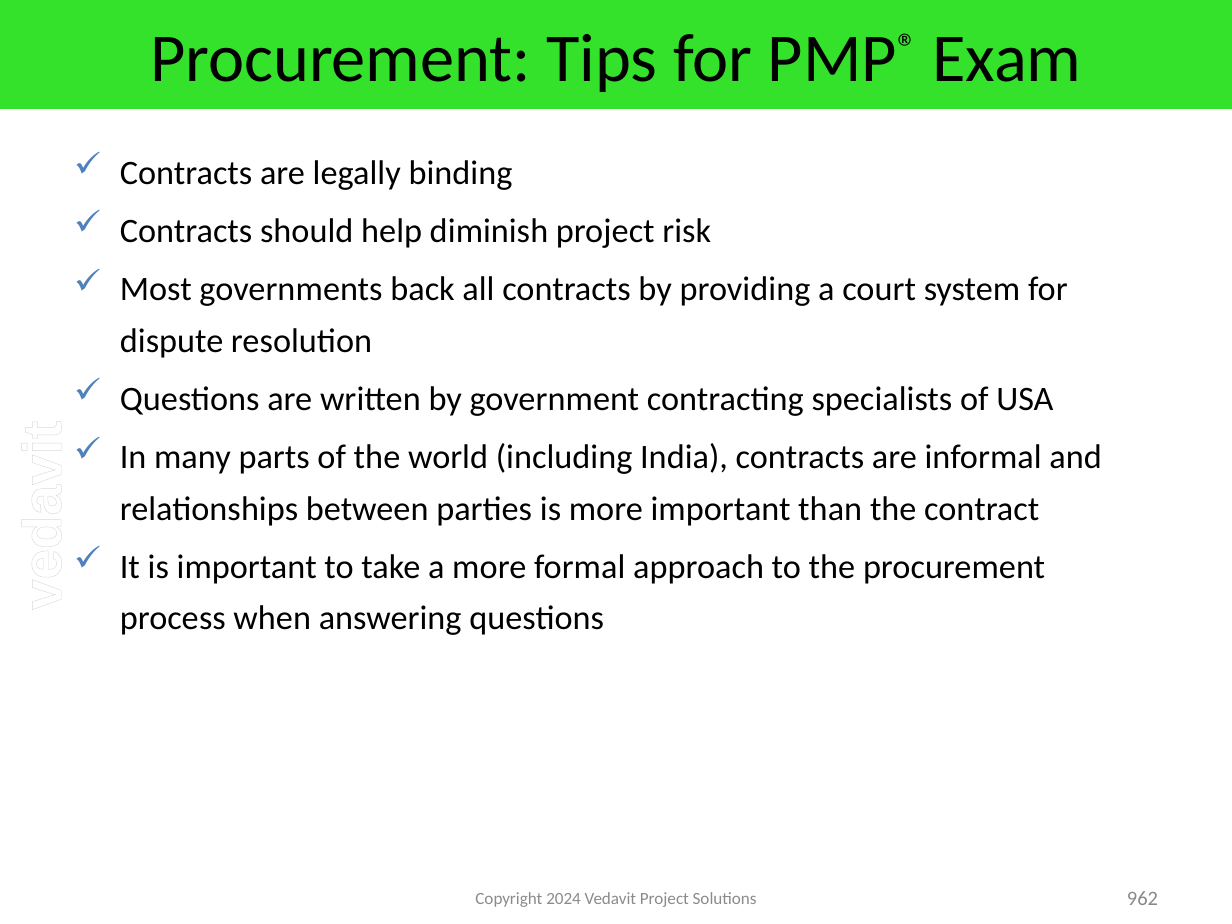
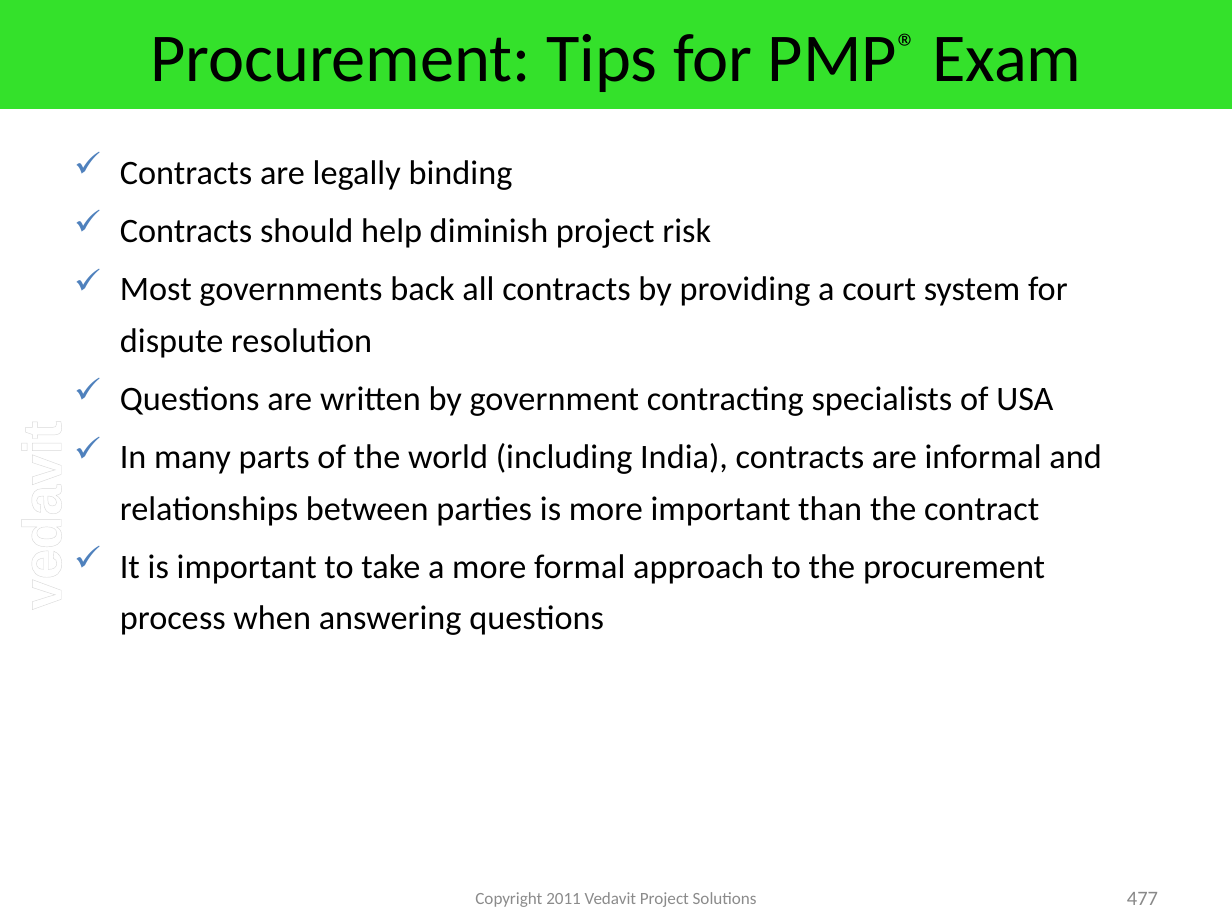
2024: 2024 -> 2011 (564, 899)
962: 962 -> 477 (1142, 899)
